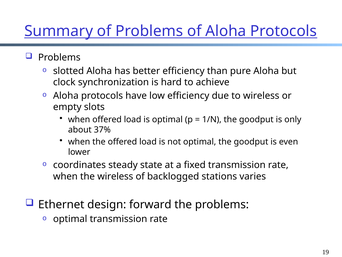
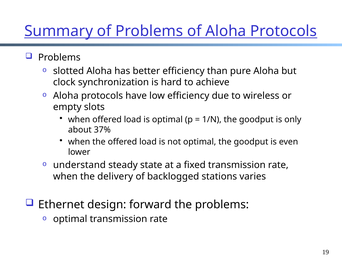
coordinates: coordinates -> understand (79, 165)
the wireless: wireless -> delivery (115, 176)
